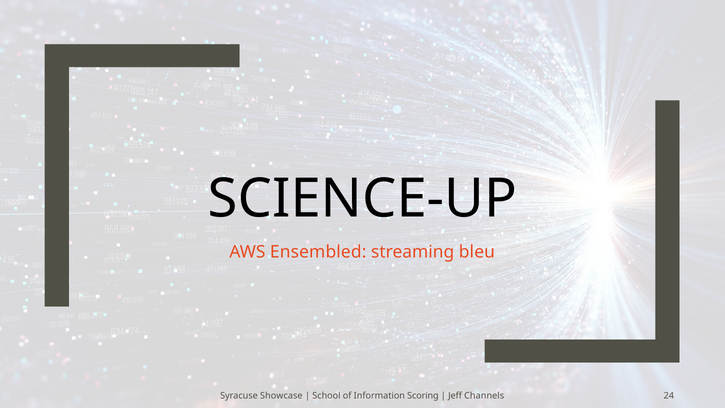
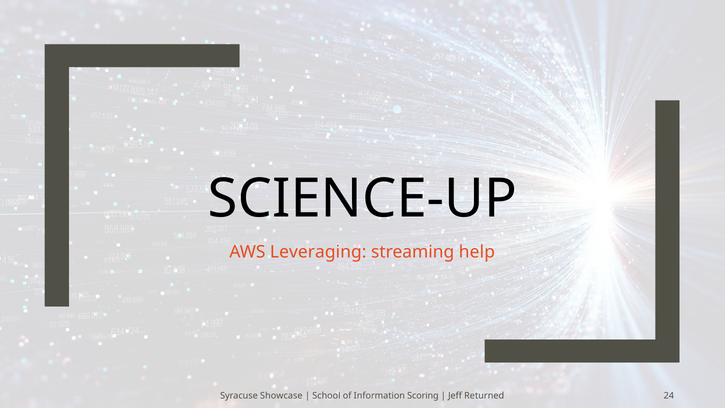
Ensembled: Ensembled -> Leveraging (318, 252)
bleu: bleu -> help (477, 252)
Channels: Channels -> Returned (484, 396)
